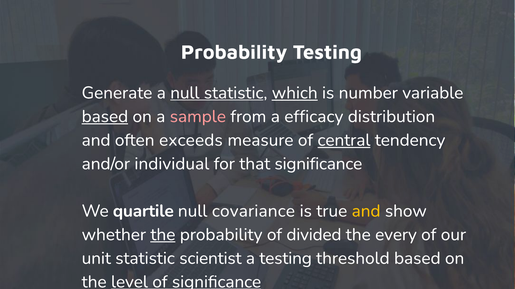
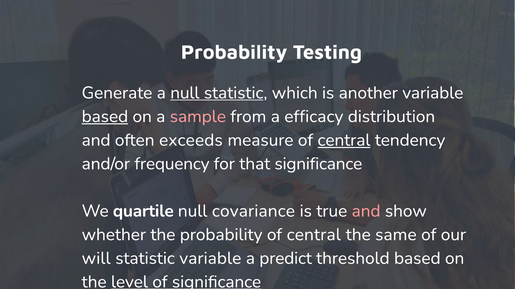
which underline: present -> none (295, 93)
number: number -> another (368, 93)
individual: individual -> frequency (172, 164)
and colour: yellow -> pink (366, 211)
the underline: present -> none (163, 235)
probability of divided: divided -> central (314, 235)
every: every -> same (396, 235)
unit: unit -> will (96, 259)
statistic scientist: scientist -> variable (210, 259)
a testing: testing -> predict (286, 259)
